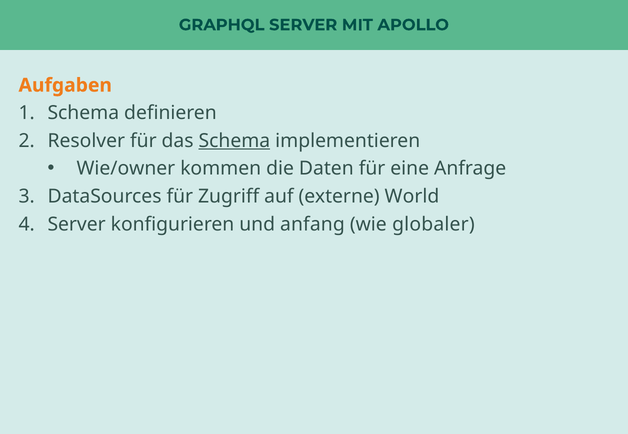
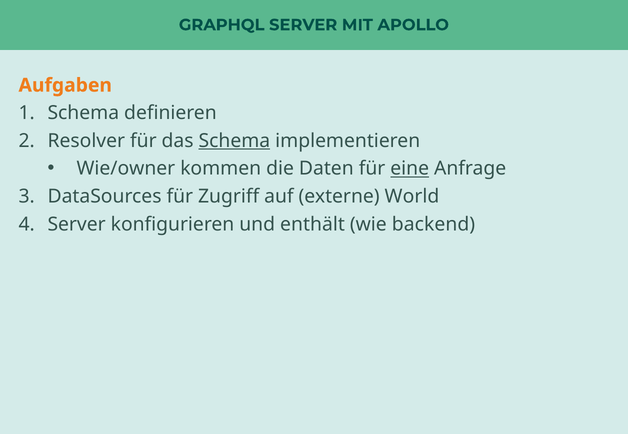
eine underline: none -> present (410, 169)
anfang: anfang -> enthält (312, 225)
globaler: globaler -> backend (433, 225)
